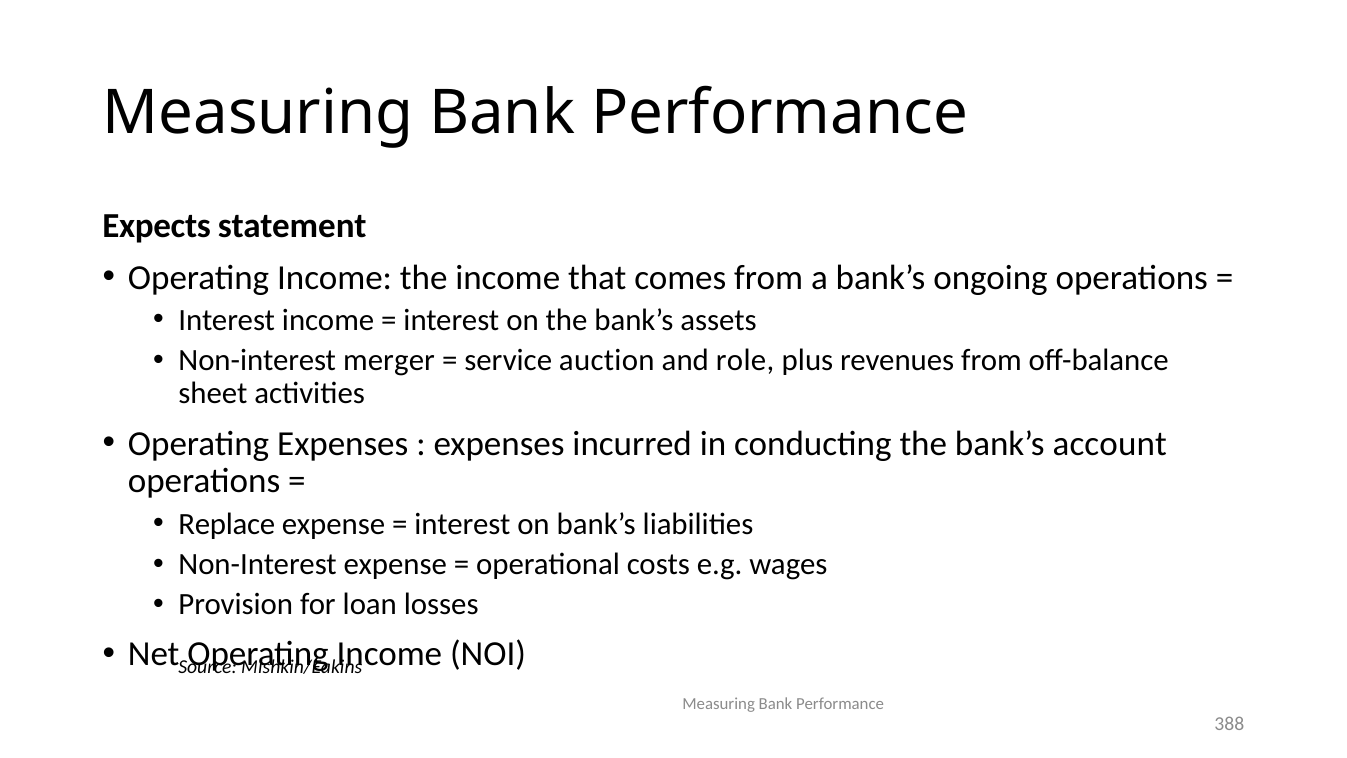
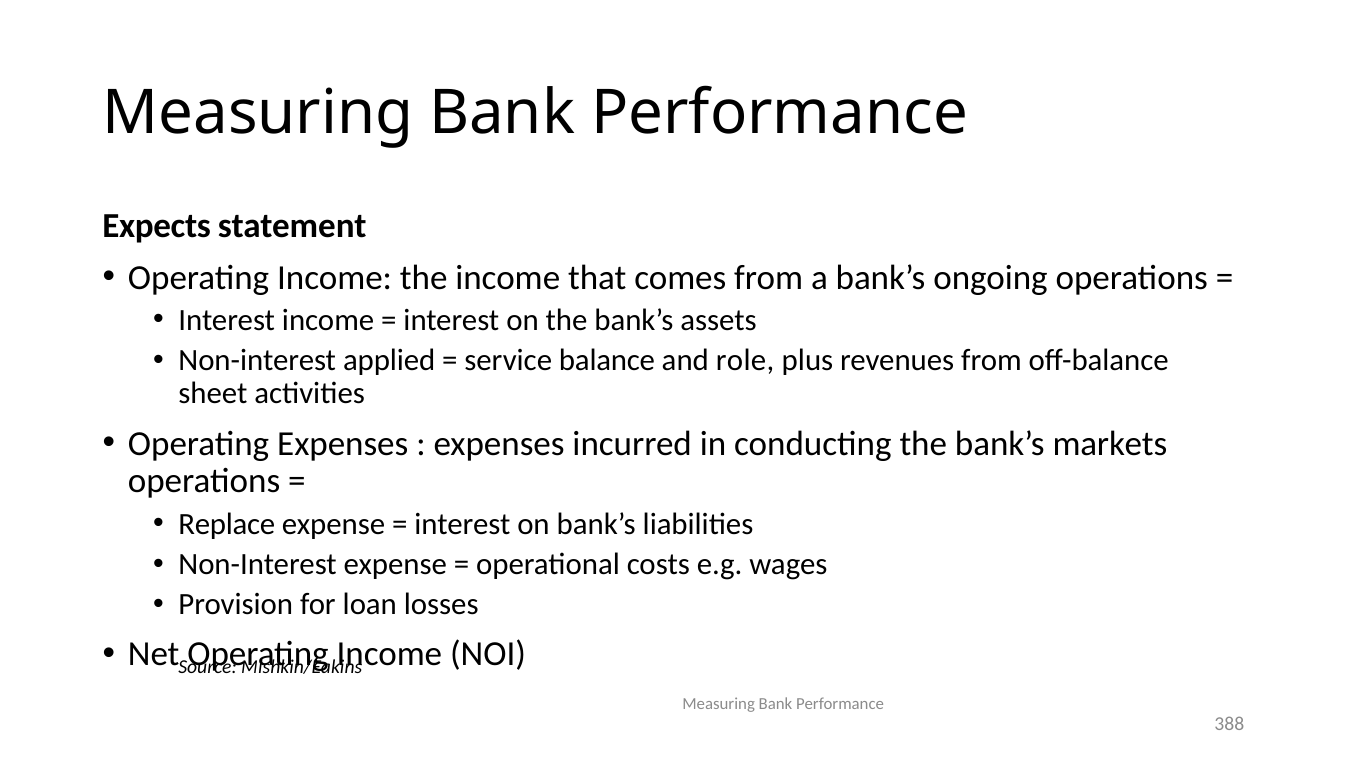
merger: merger -> applied (389, 360)
auction: auction -> balance (607, 360)
account: account -> markets (1110, 443)
